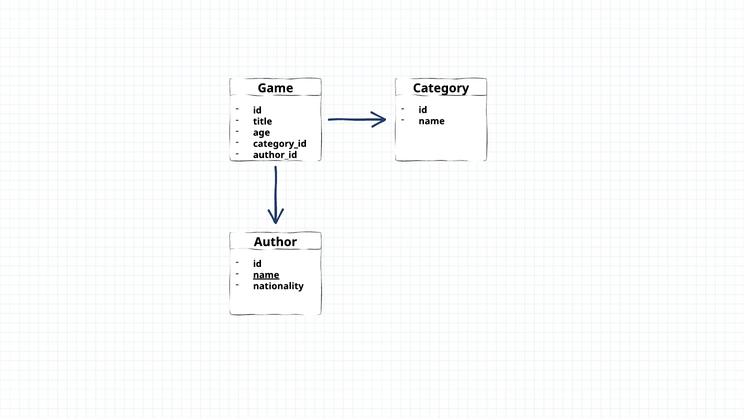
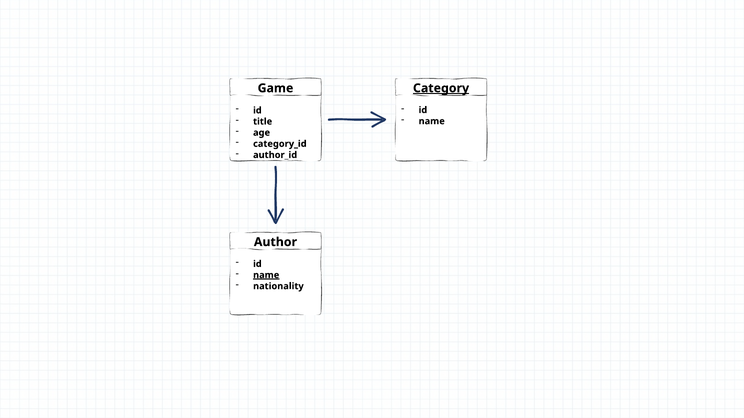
Category underline: none -> present (441, 88)
